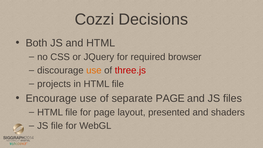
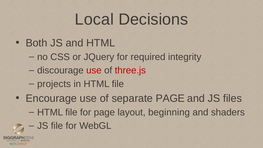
Cozzi: Cozzi -> Local (94, 19)
browser: browser -> integrity (185, 57)
use colour: orange -> red (94, 70)
presented: presented -> beginning (169, 112)
